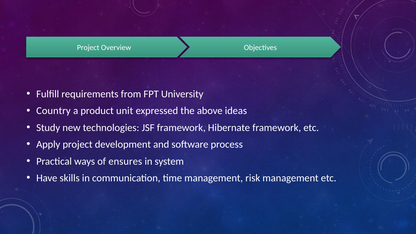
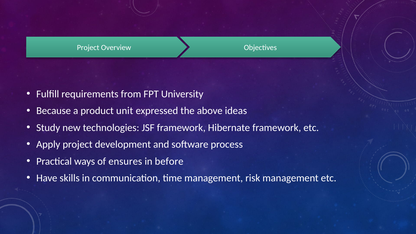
Country: Country -> Because (54, 111)
system: system -> before (169, 161)
